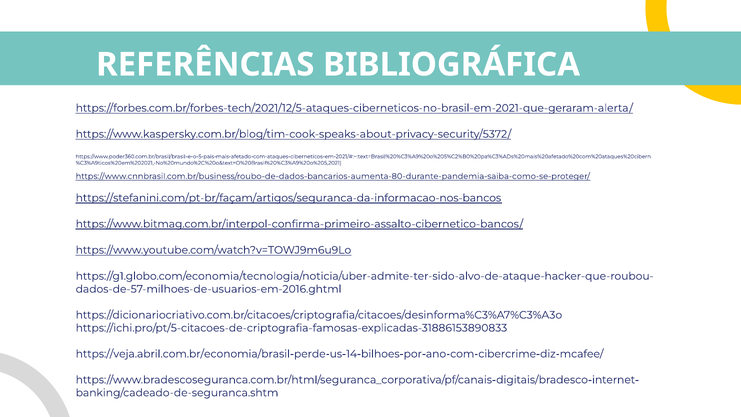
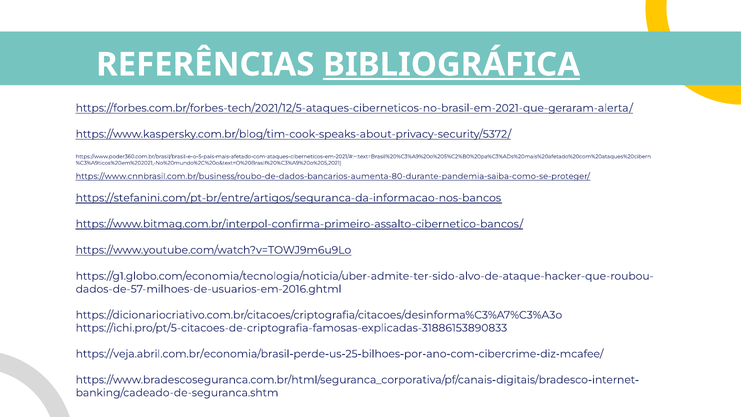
BIBLIOGRÁFICA underline: none -> present (451, 65)
https://stefanini.com/pt-br/façam/artigos/seguranca-da-informacao-nos-bancos: https://stefanini.com/pt-br/façam/artigos/seguranca-da-informacao-nos-bancos -> https://stefanini.com/pt-br/entre/artigos/seguranca-da-informacao-nos-bancos (288, 198)
https://veja.abril.com.br/economia/brasil-perde-us-14-bilhoes-por-ano-com-cibercrime-diz-mcafee/: https://veja.abril.com.br/economia/brasil-perde-us-14-bilhoes-por-ano-com-cibercrime-diz-mcafee/ -> https://veja.abril.com.br/economia/brasil-perde-us-25-bilhoes-por-ano-com-cibercrime-diz-mcafee/ (340, 354)
